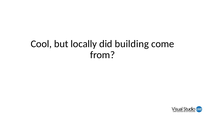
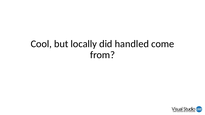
building: building -> handled (132, 44)
